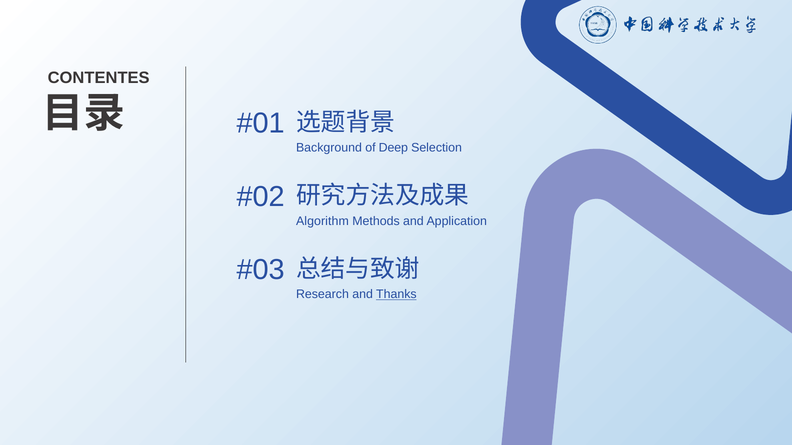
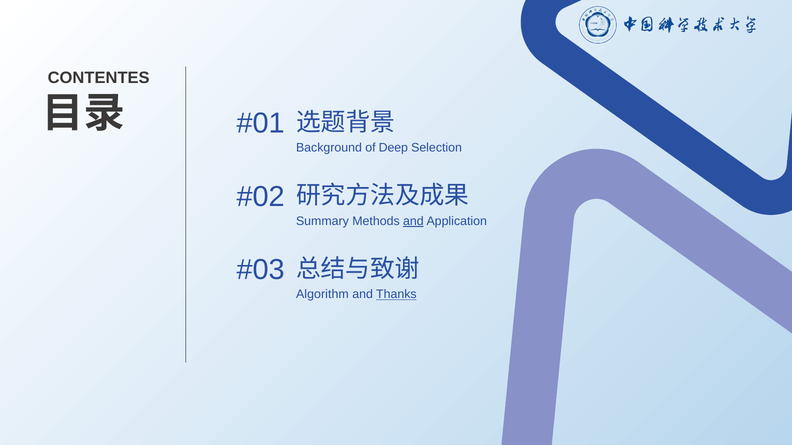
Algorithm: Algorithm -> Summary (322, 221)
and underline: none -> present (413, 221)
Research: Research -> Algorithm (322, 295)
